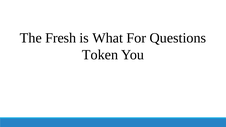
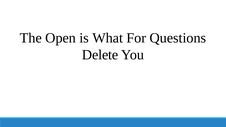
Fresh: Fresh -> Open (61, 38)
Token: Token -> Delete (100, 55)
